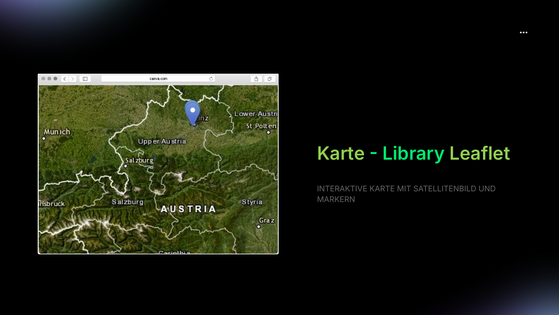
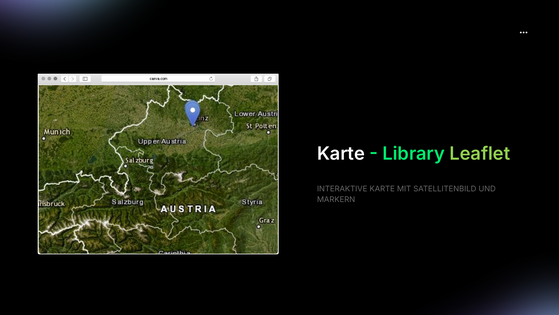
Karte colour: light green -> white (341, 153)
